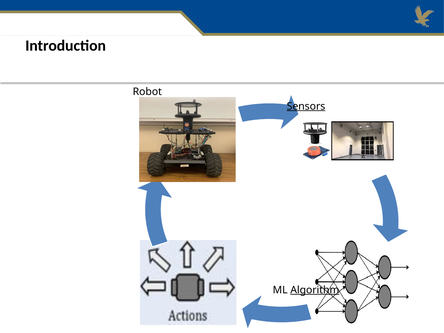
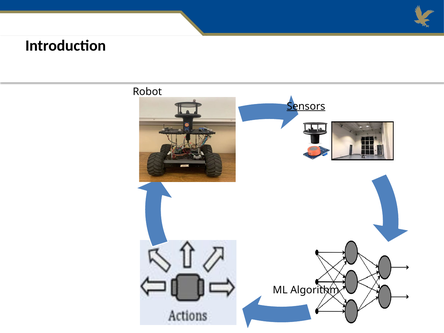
Algorithm underline: present -> none (315, 290)
